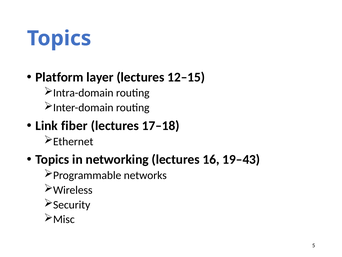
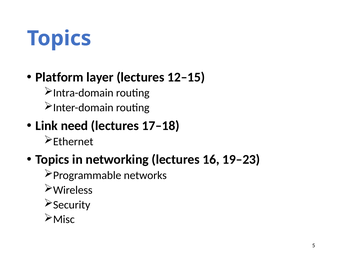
fiber: fiber -> need (74, 126)
19–43: 19–43 -> 19–23 (241, 159)
